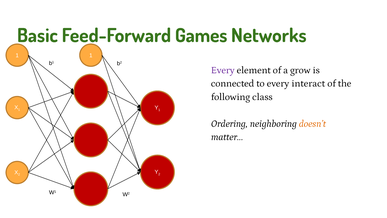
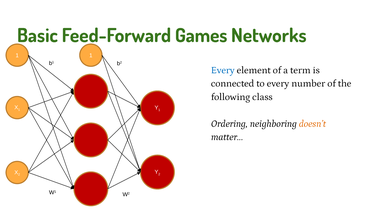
Every colour: purple -> blue (223, 70)
grow: grow -> term (300, 70)
interact: interact -> number (308, 83)
